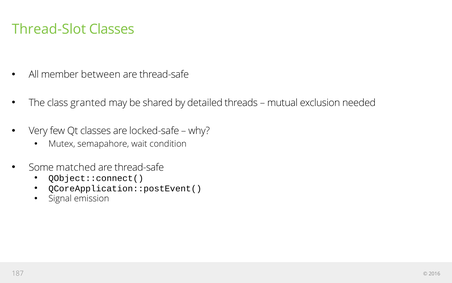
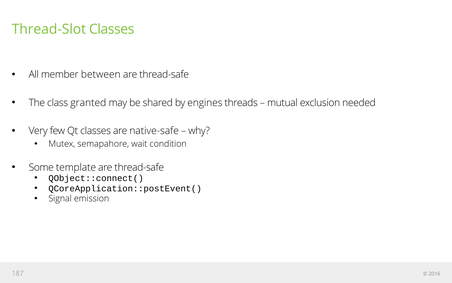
detailed: detailed -> engines (205, 103)
locked-safe: locked-safe -> native-safe (154, 131)
matched: matched -> template (76, 167)
